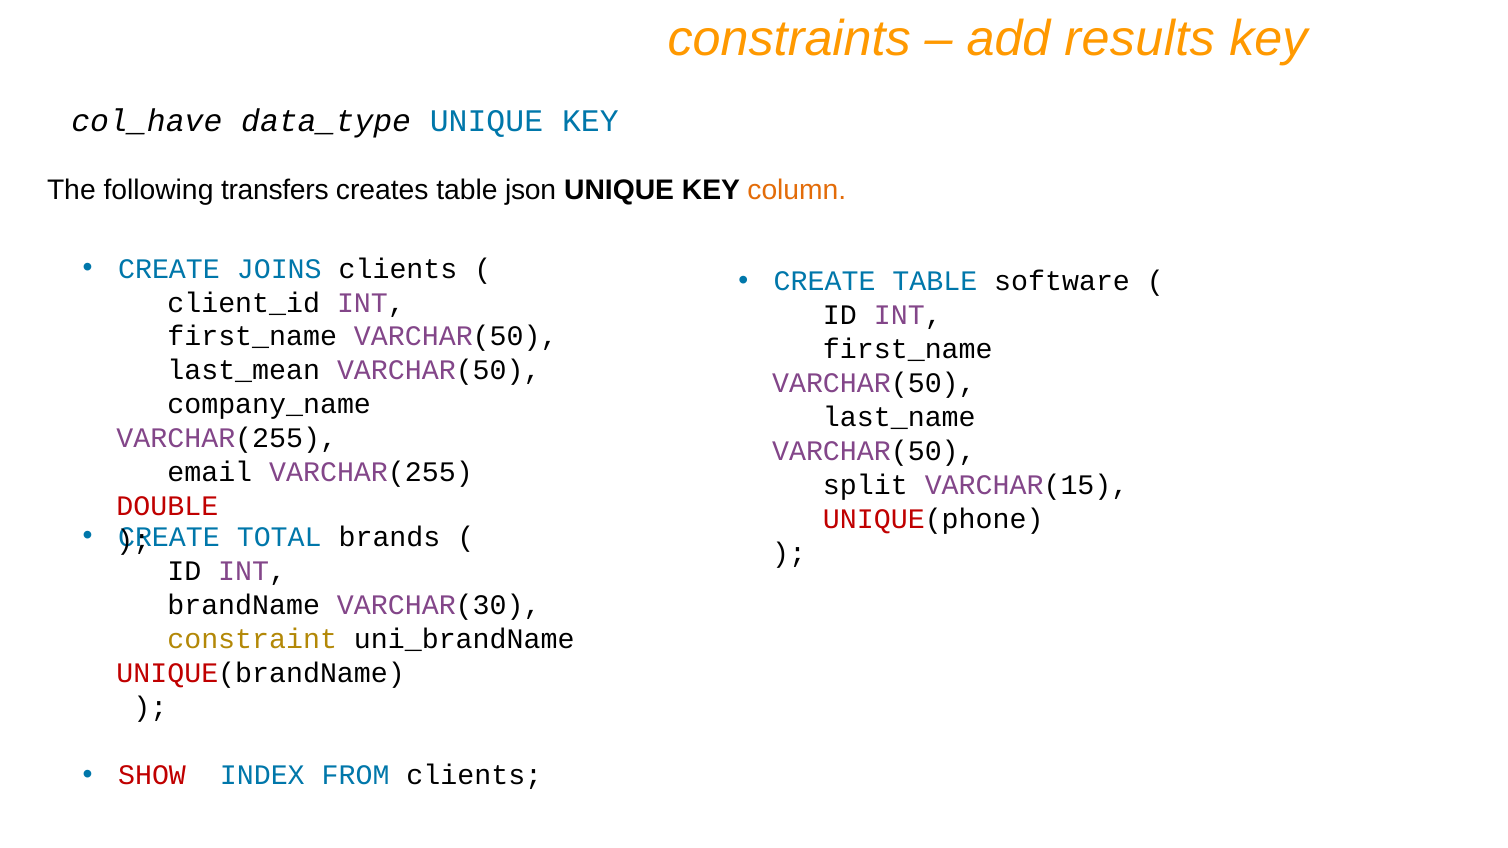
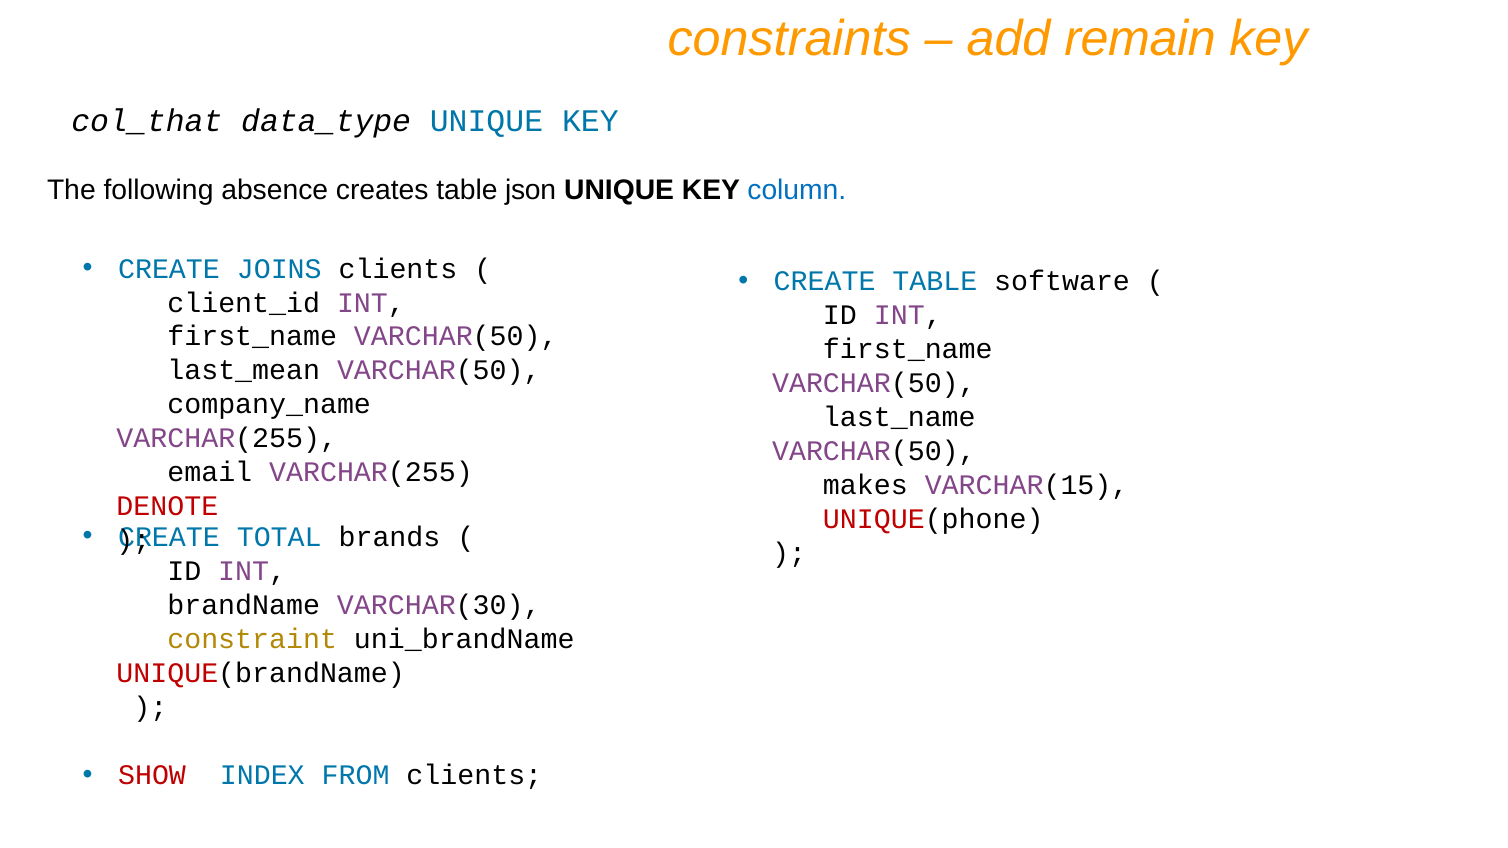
results: results -> remain (1140, 39)
col_have: col_have -> col_that (147, 121)
transfers: transfers -> absence (275, 190)
column colour: orange -> blue (797, 190)
split: split -> makes (865, 485)
DOUBLE: DOUBLE -> DENOTE (167, 506)
